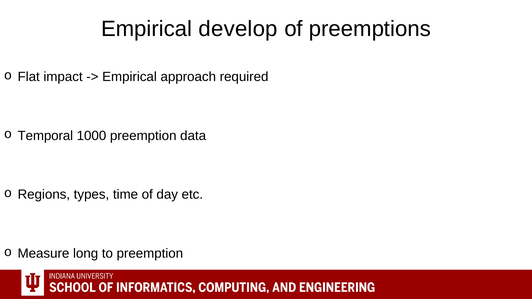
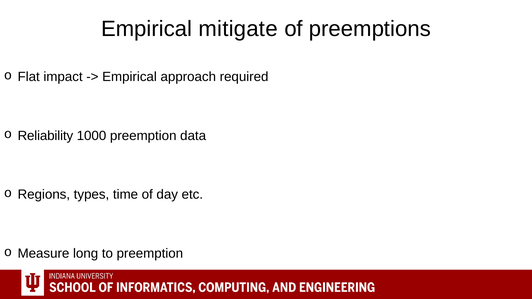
develop: develop -> mitigate (238, 29)
Temporal: Temporal -> Reliability (45, 136)
